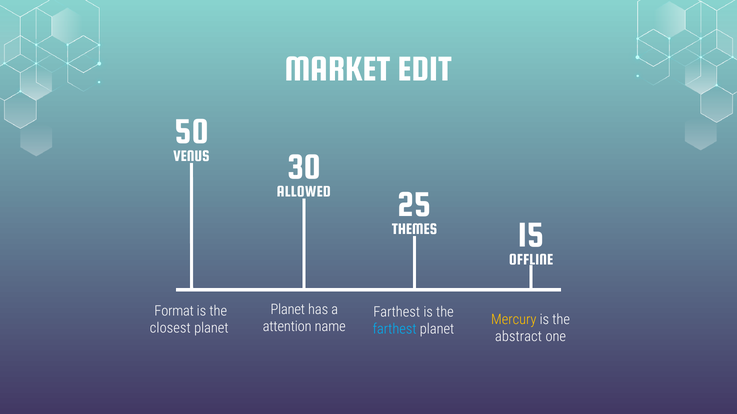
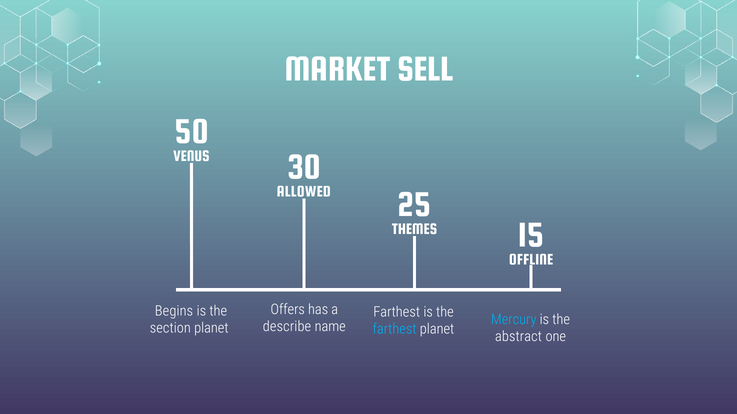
EDIT: EDIT -> SELL (425, 69)
Planet: Planet -> Offers (288, 310)
Format: Format -> Begins (174, 311)
Mercury colour: yellow -> light blue (514, 320)
attention: attention -> describe (287, 327)
closest: closest -> section (170, 328)
